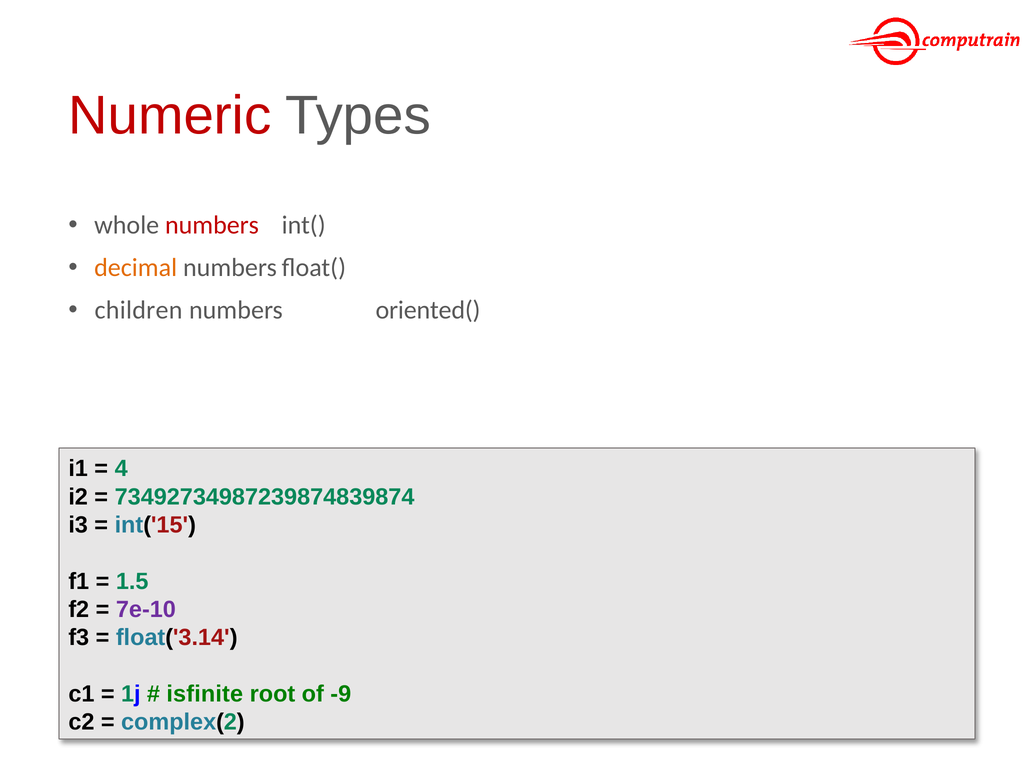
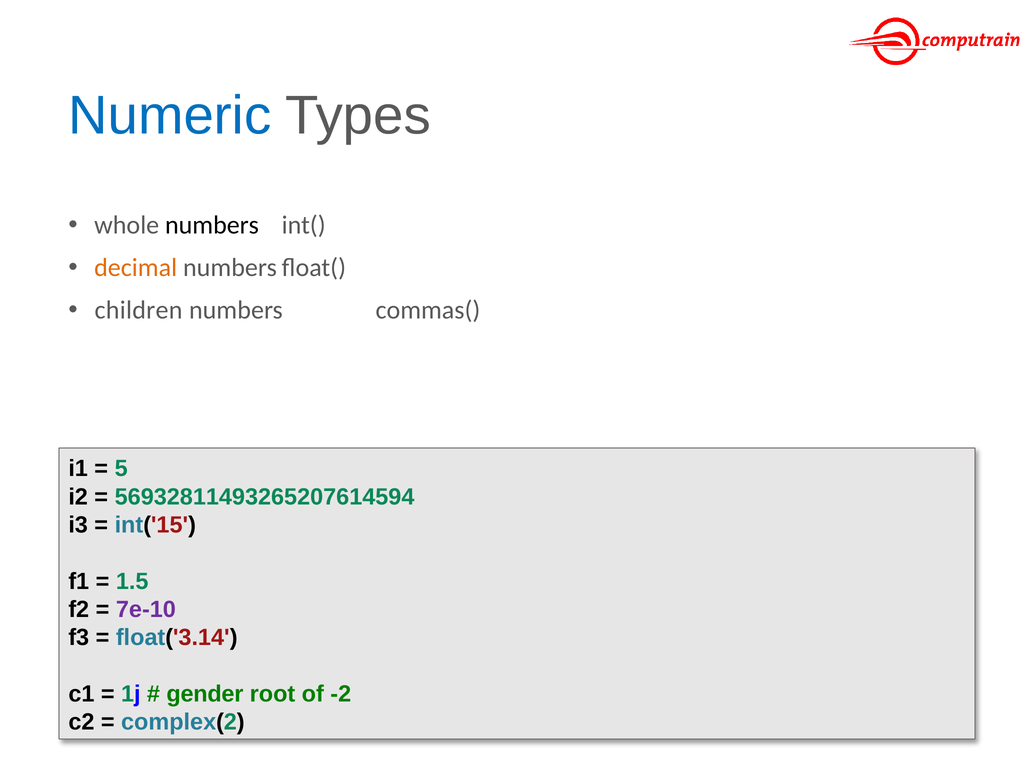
Numeric colour: red -> blue (170, 116)
numbers colour: red -> black (212, 225)
oriented(: oriented( -> commas( (428, 310)
4: 4 -> 5 (121, 468)
73492734987239874839874: 73492734987239874839874 -> 56932811493265207614594 (265, 496)
isfinite: isfinite -> gender (205, 693)
-9: -9 -> -2 (341, 693)
